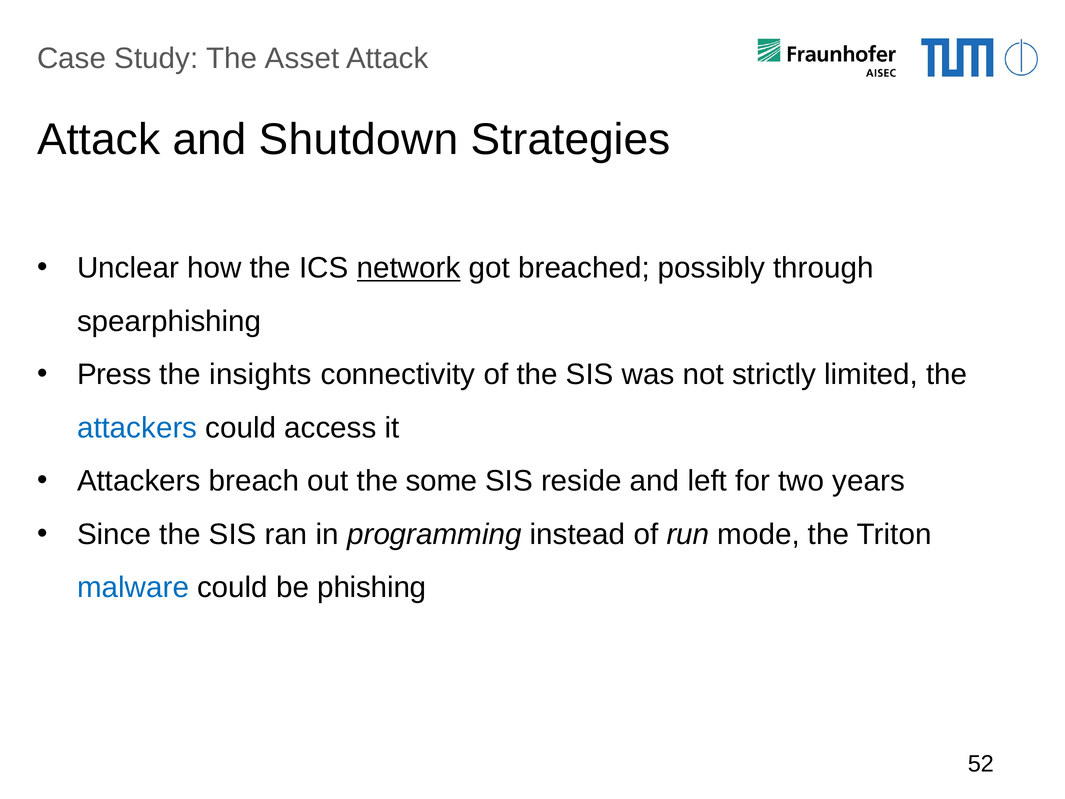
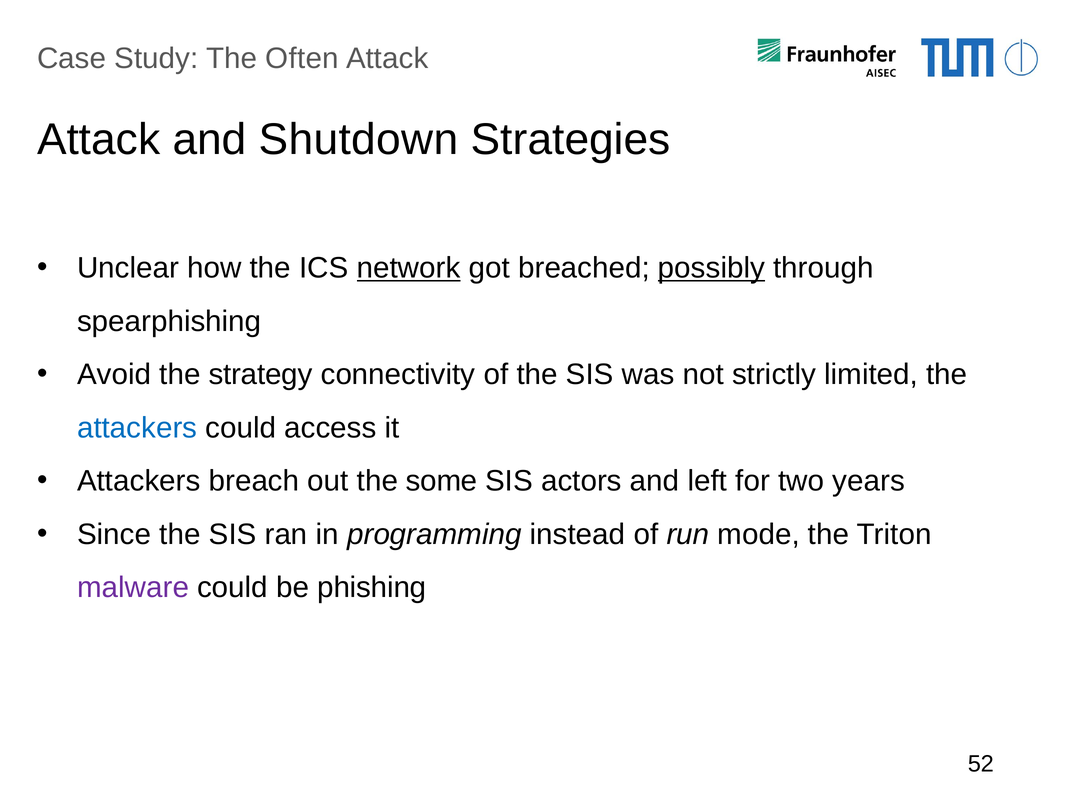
Asset: Asset -> Often (302, 59)
possibly underline: none -> present (711, 268)
Press: Press -> Avoid (114, 375)
insights: insights -> strategy (261, 375)
reside: reside -> actors (581, 481)
malware colour: blue -> purple (133, 588)
